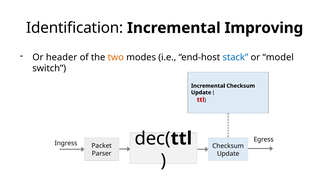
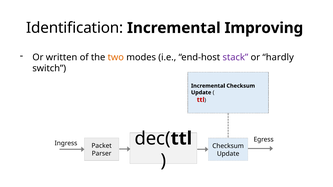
header: header -> written (62, 57)
stack colour: blue -> purple (235, 57)
model: model -> hardly (278, 57)
